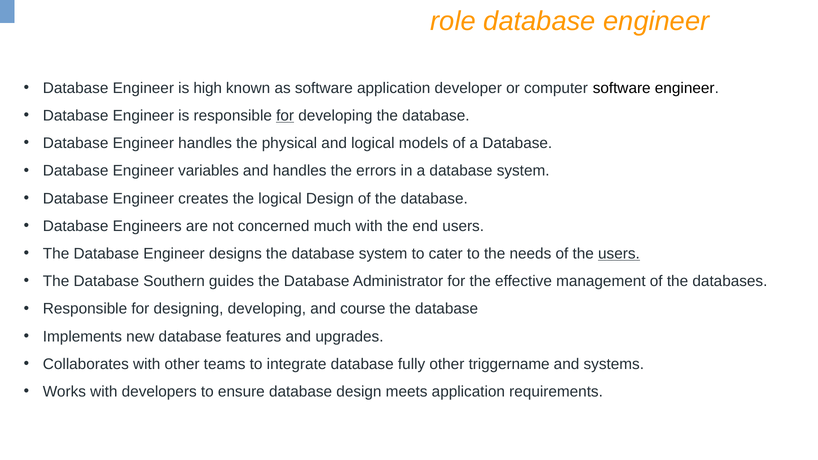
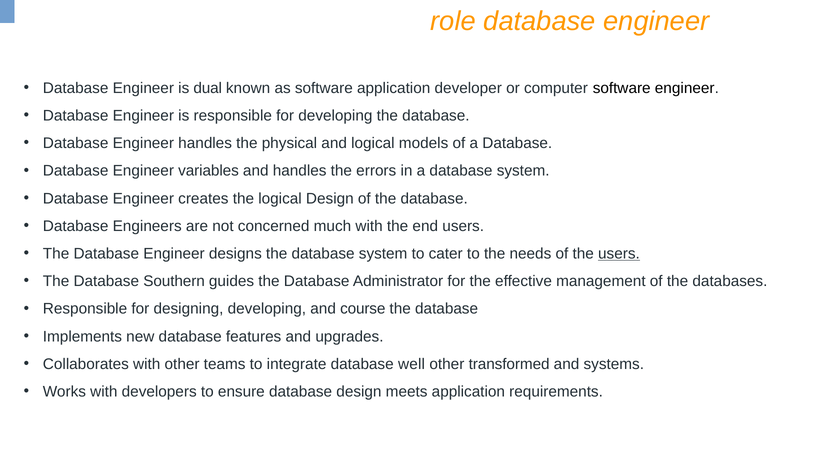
high: high -> dual (208, 88)
for underline: present -> none (285, 116)
fully: fully -> well (412, 364)
triggername: triggername -> transformed (509, 364)
